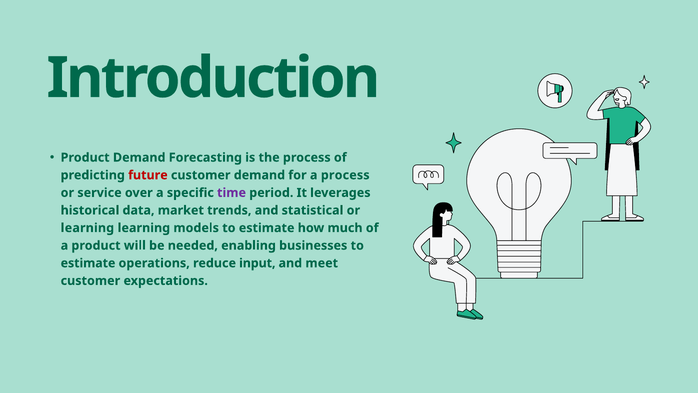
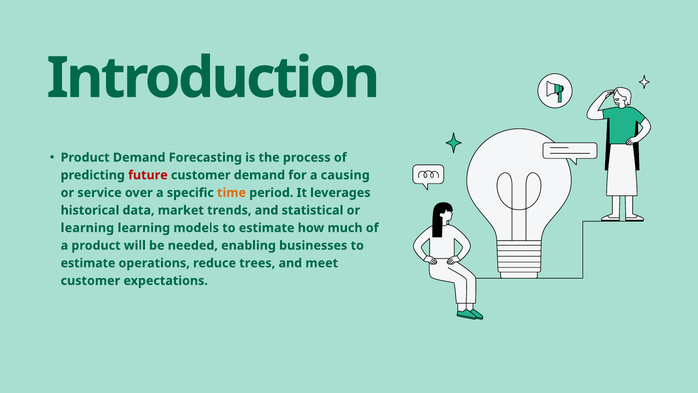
a process: process -> causing (345, 175)
time colour: purple -> orange (232, 193)
input: input -> trees (257, 263)
